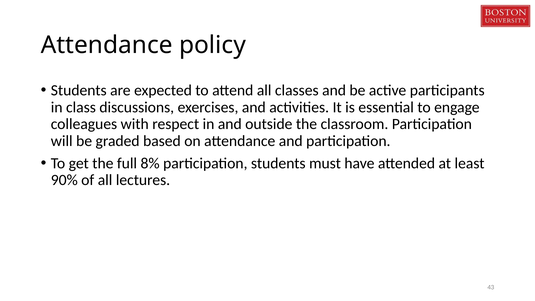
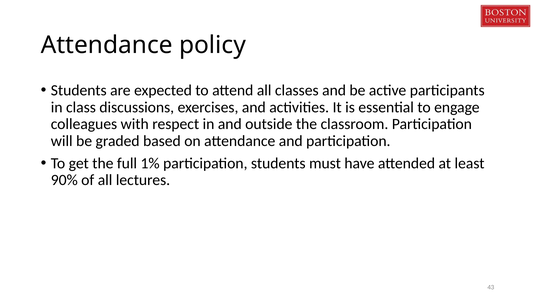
8%: 8% -> 1% (150, 163)
